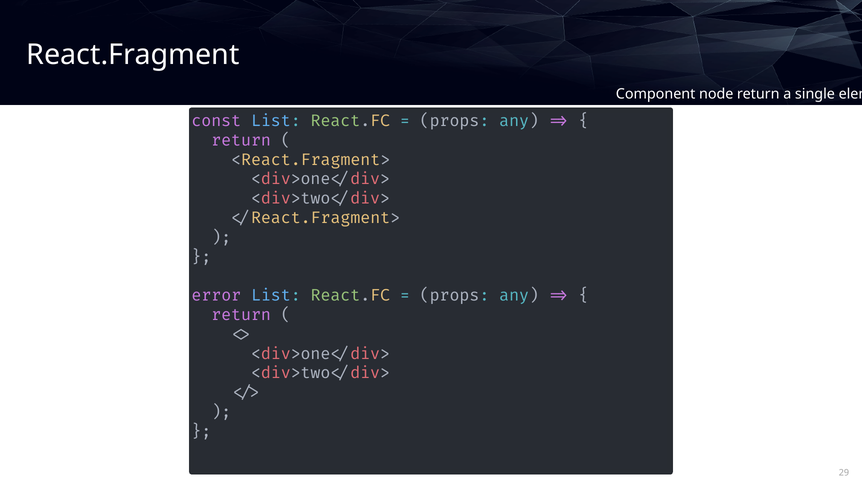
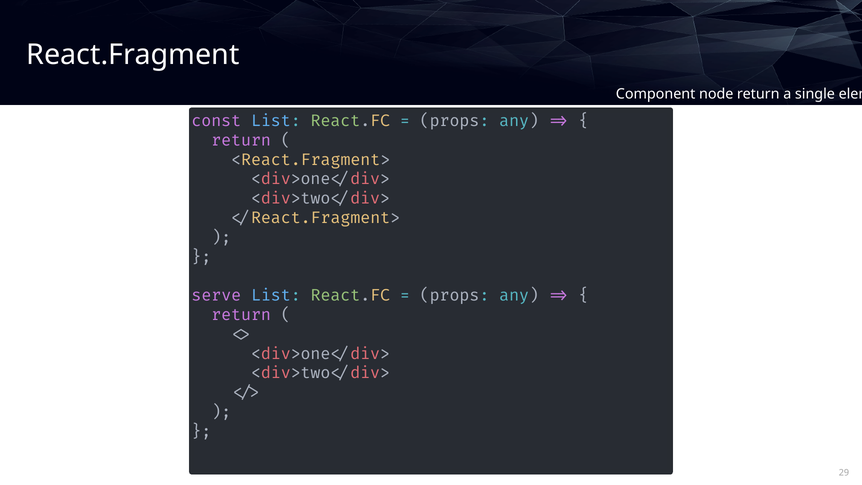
error: error -> serve (216, 295)
